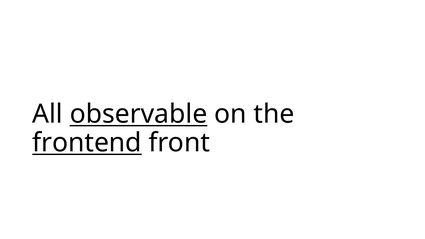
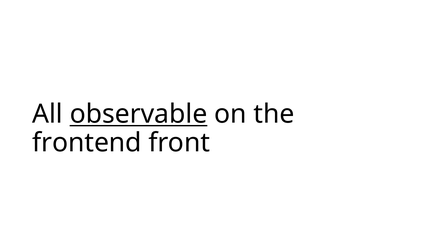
frontend underline: present -> none (87, 143)
